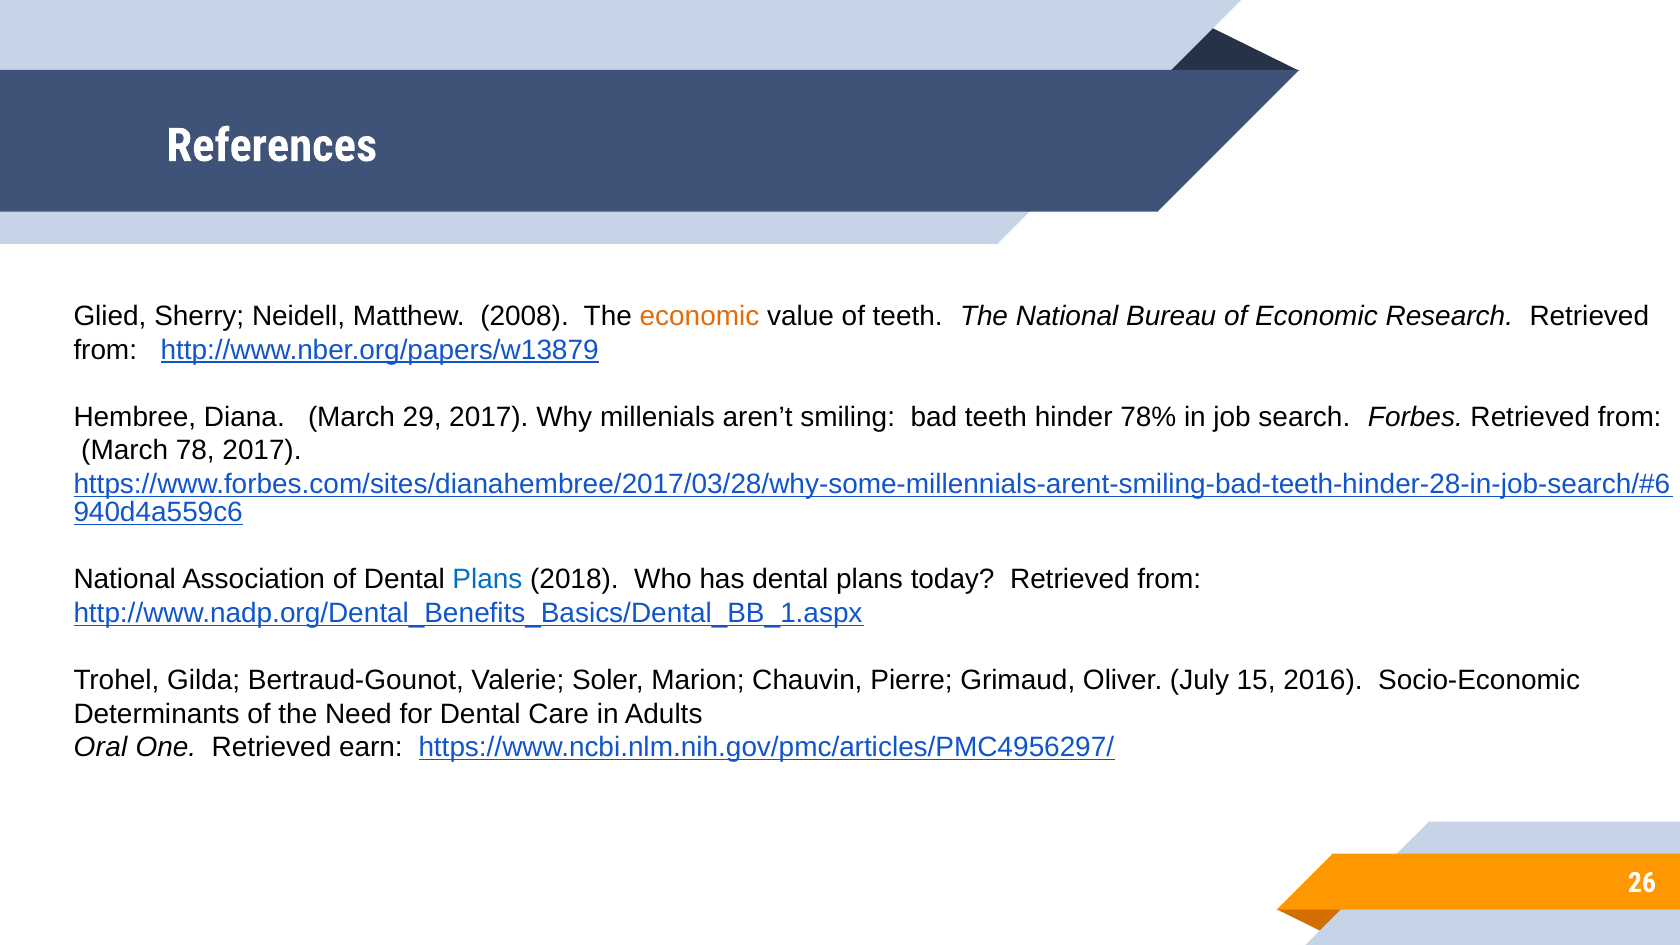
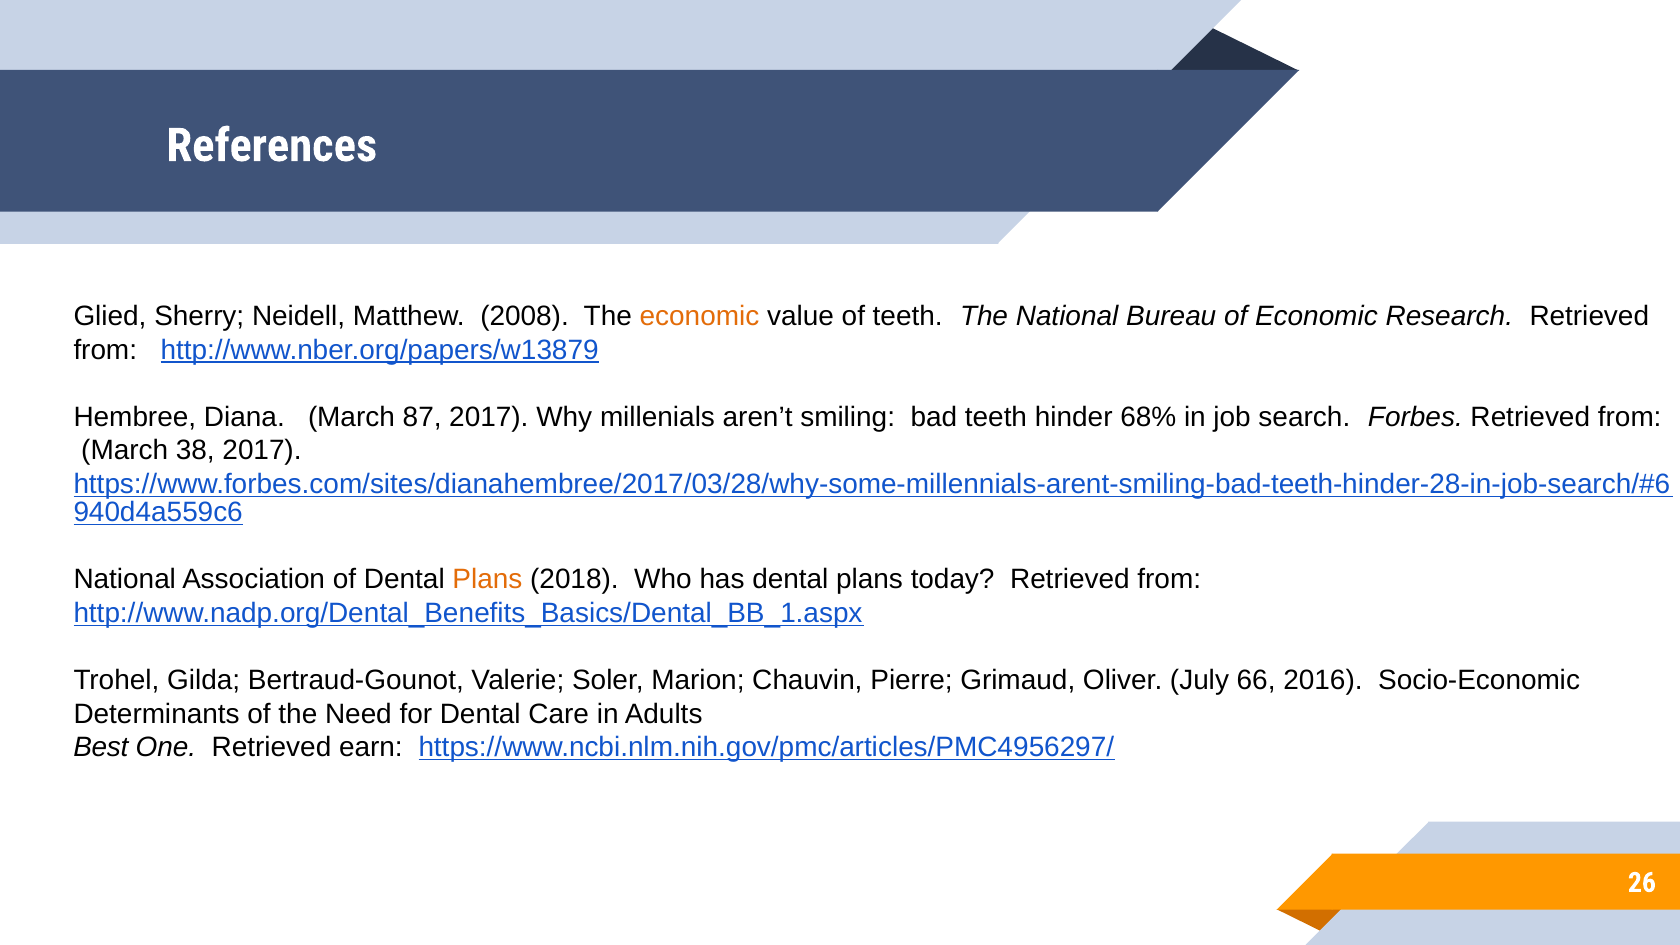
29: 29 -> 87 (422, 417)
78%: 78% -> 68% (1148, 417)
78: 78 -> 38 (195, 451)
Plans colour: blue -> orange (487, 579)
15: 15 -> 66 (1256, 680)
Oral: Oral -> Best (101, 747)
